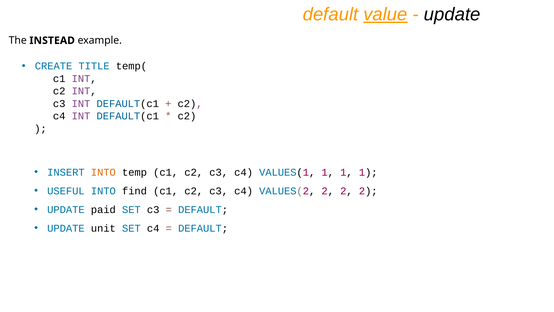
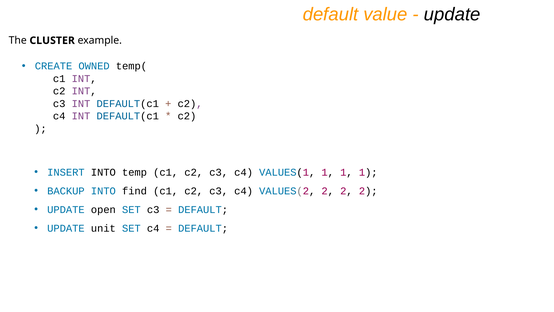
value underline: present -> none (385, 14)
INSTEAD: INSTEAD -> CLUSTER (52, 40)
TITLE: TITLE -> OWNED (94, 66)
INTO colour: orange -> black (103, 172)
USEFUL: USEFUL -> BACKUP (66, 191)
paid: paid -> open (103, 209)
